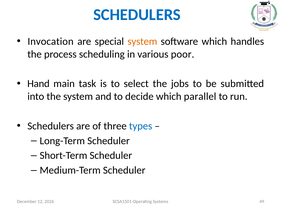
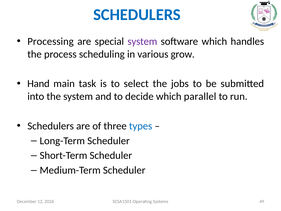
Invocation: Invocation -> Processing (51, 41)
system colour: orange -> purple (142, 41)
poor: poor -> grow (183, 54)
